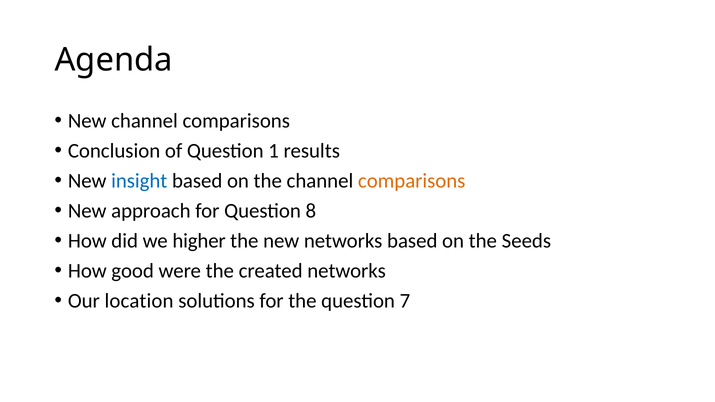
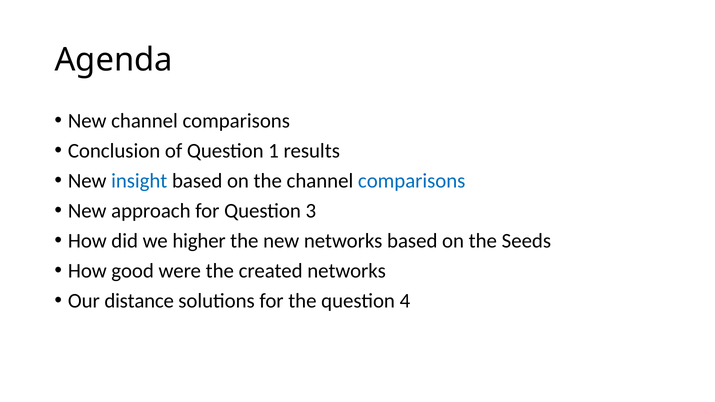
comparisons colour: orange -> blue (412, 181)
8: 8 -> 3 (311, 211)
location: location -> distance (139, 301)
7: 7 -> 4 (405, 301)
